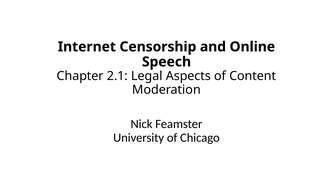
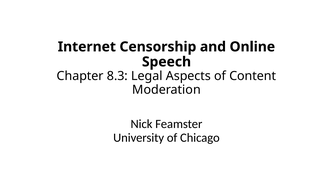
2.1: 2.1 -> 8.3 (117, 76)
